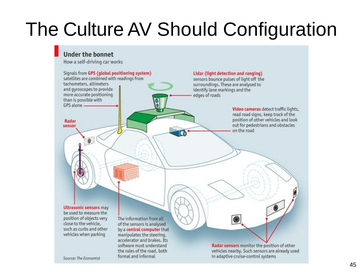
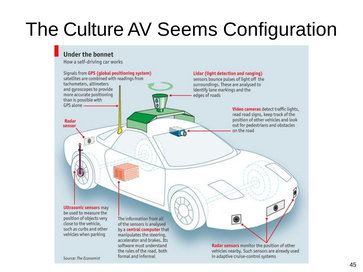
Should: Should -> Seems (187, 29)
